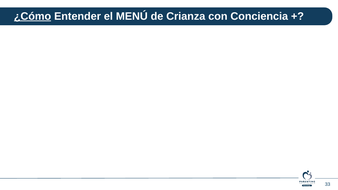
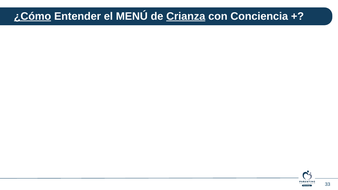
Crianza underline: none -> present (186, 16)
